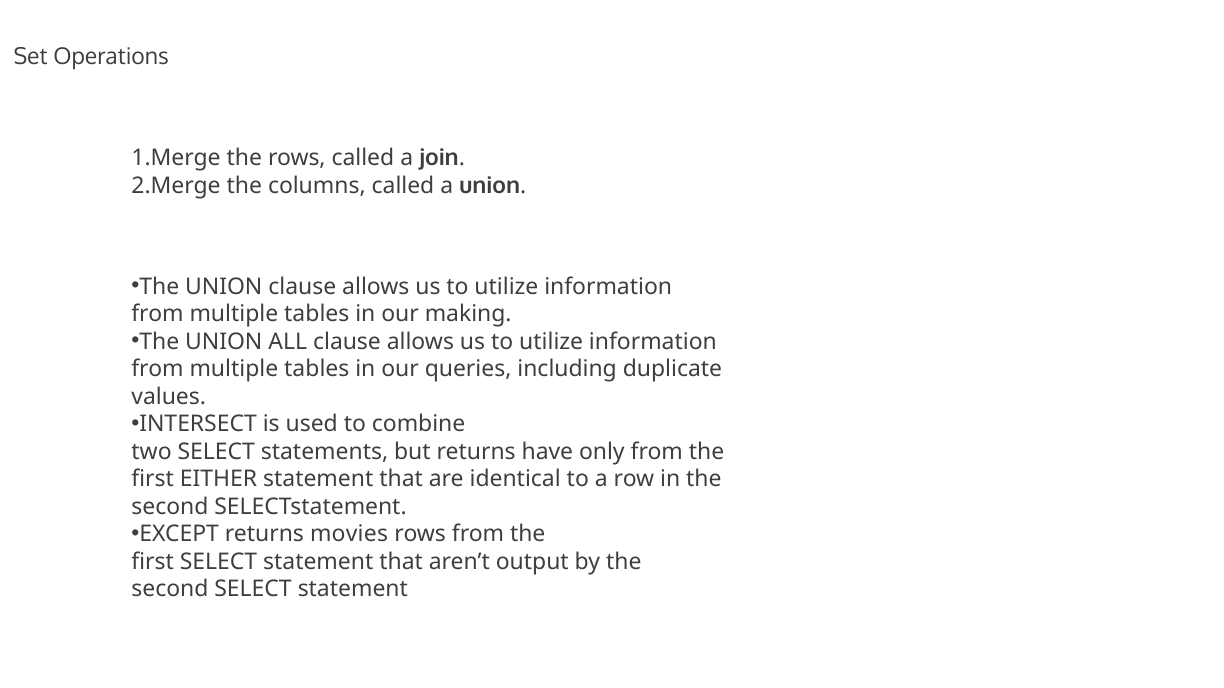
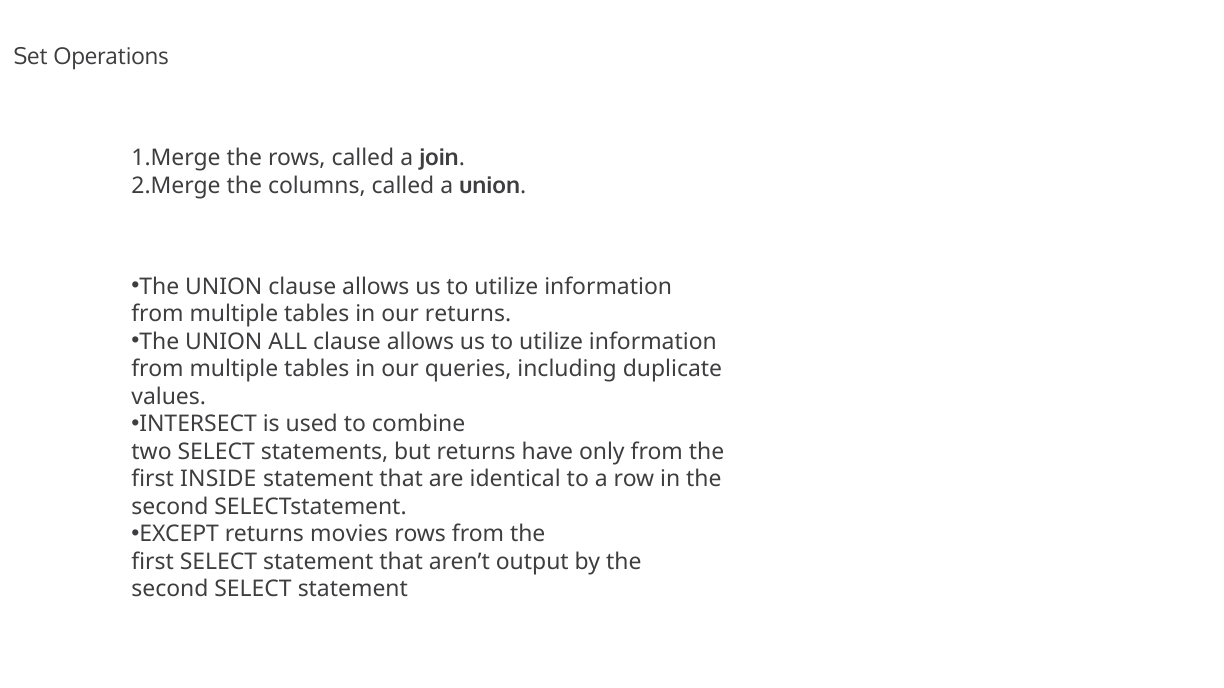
our making: making -> returns (468, 314)
EITHER: EITHER -> INSIDE (218, 480)
